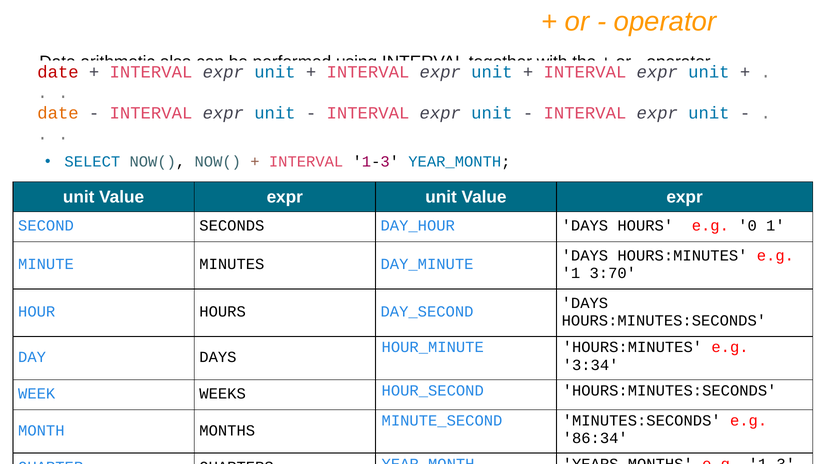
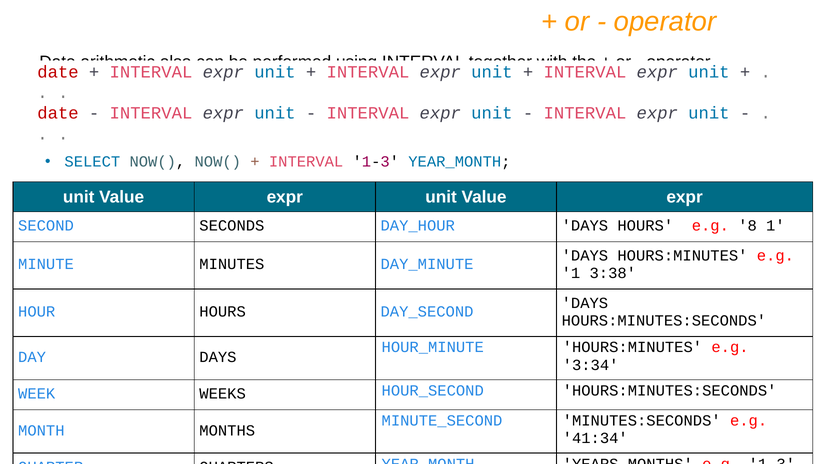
date colour: orange -> red (58, 113)
0: 0 -> 8 (748, 226)
3:70: 3:70 -> 3:38 (613, 274)
86:34: 86:34 -> 41:34 (595, 439)
